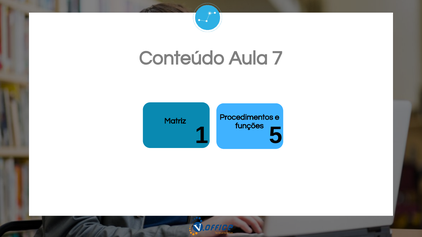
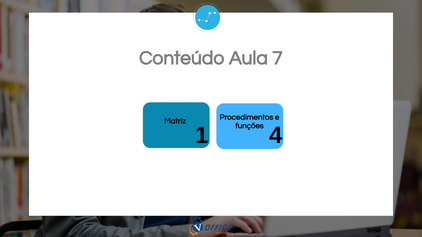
5: 5 -> 4 (276, 136)
